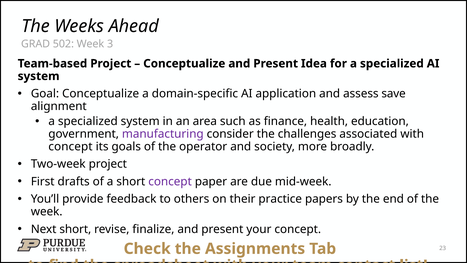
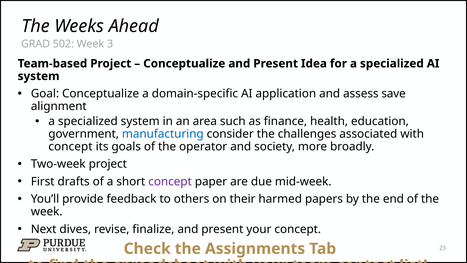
manufacturing colour: purple -> blue (163, 134)
practice: practice -> harmed (280, 199)
Next short: short -> dives (75, 229)
